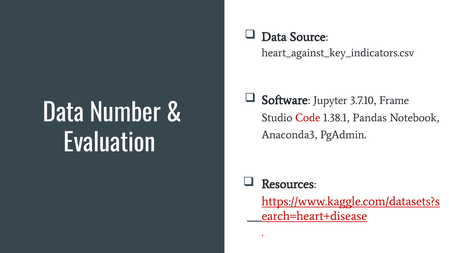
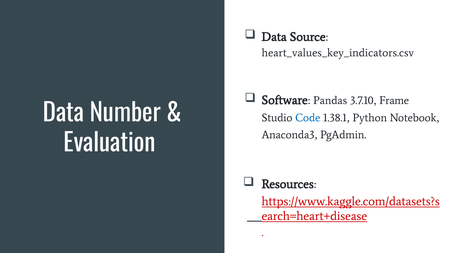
heart_against_key_indicators.csv: heart_against_key_indicators.csv -> heart_values_key_indicators.csv (338, 53)
Jupyter: Jupyter -> Pandas (330, 100)
Code colour: red -> blue (308, 117)
Pandas: Pandas -> Python (370, 117)
